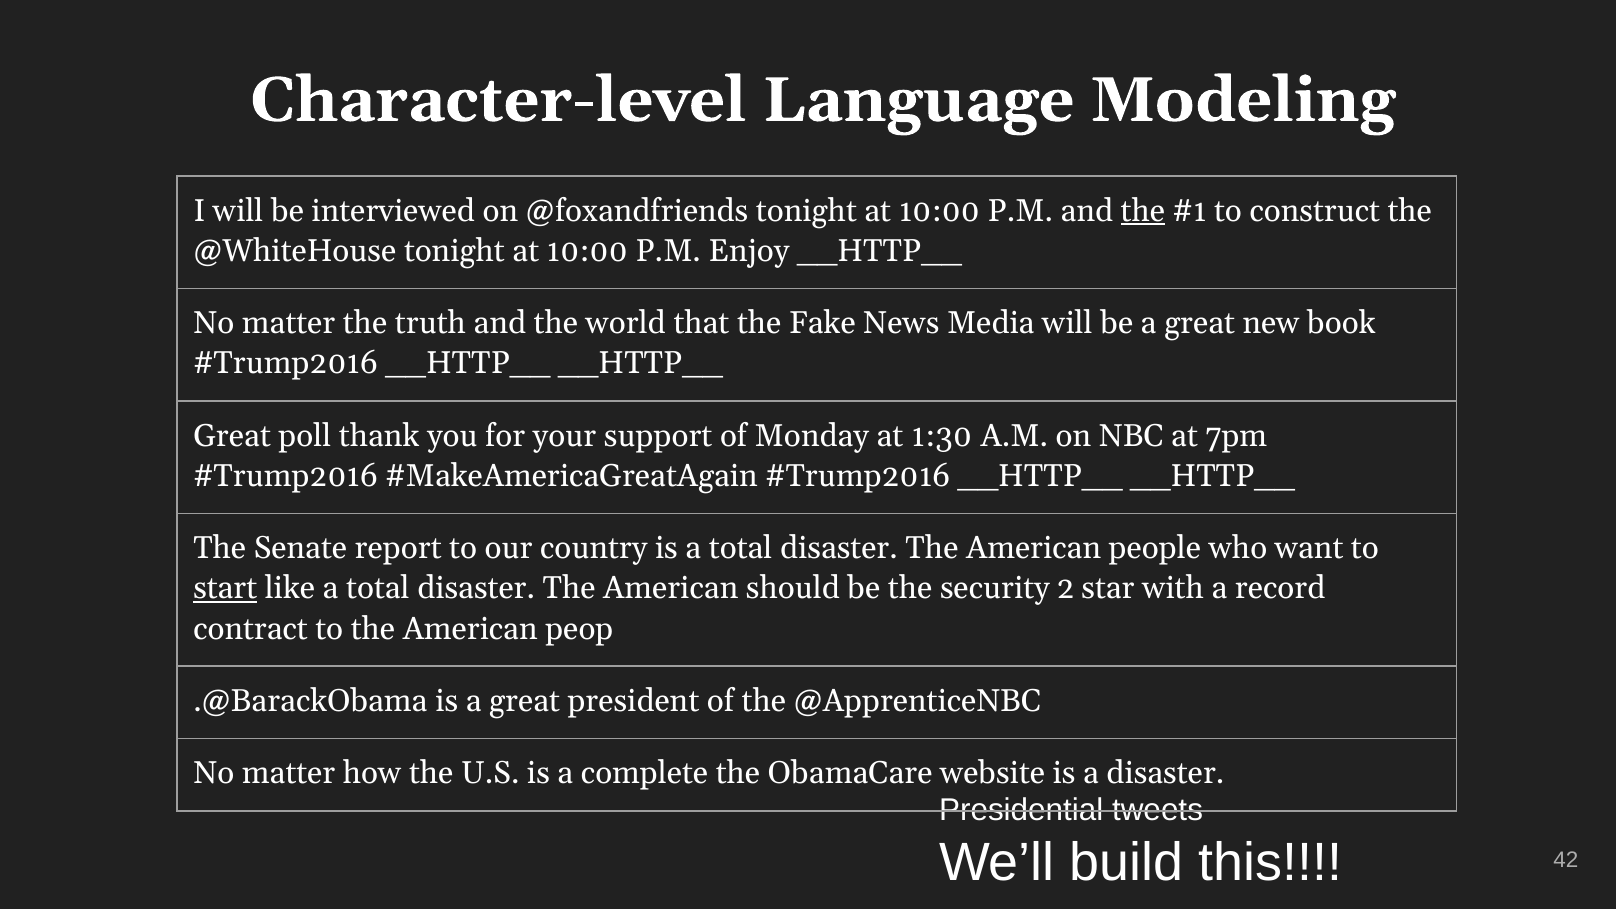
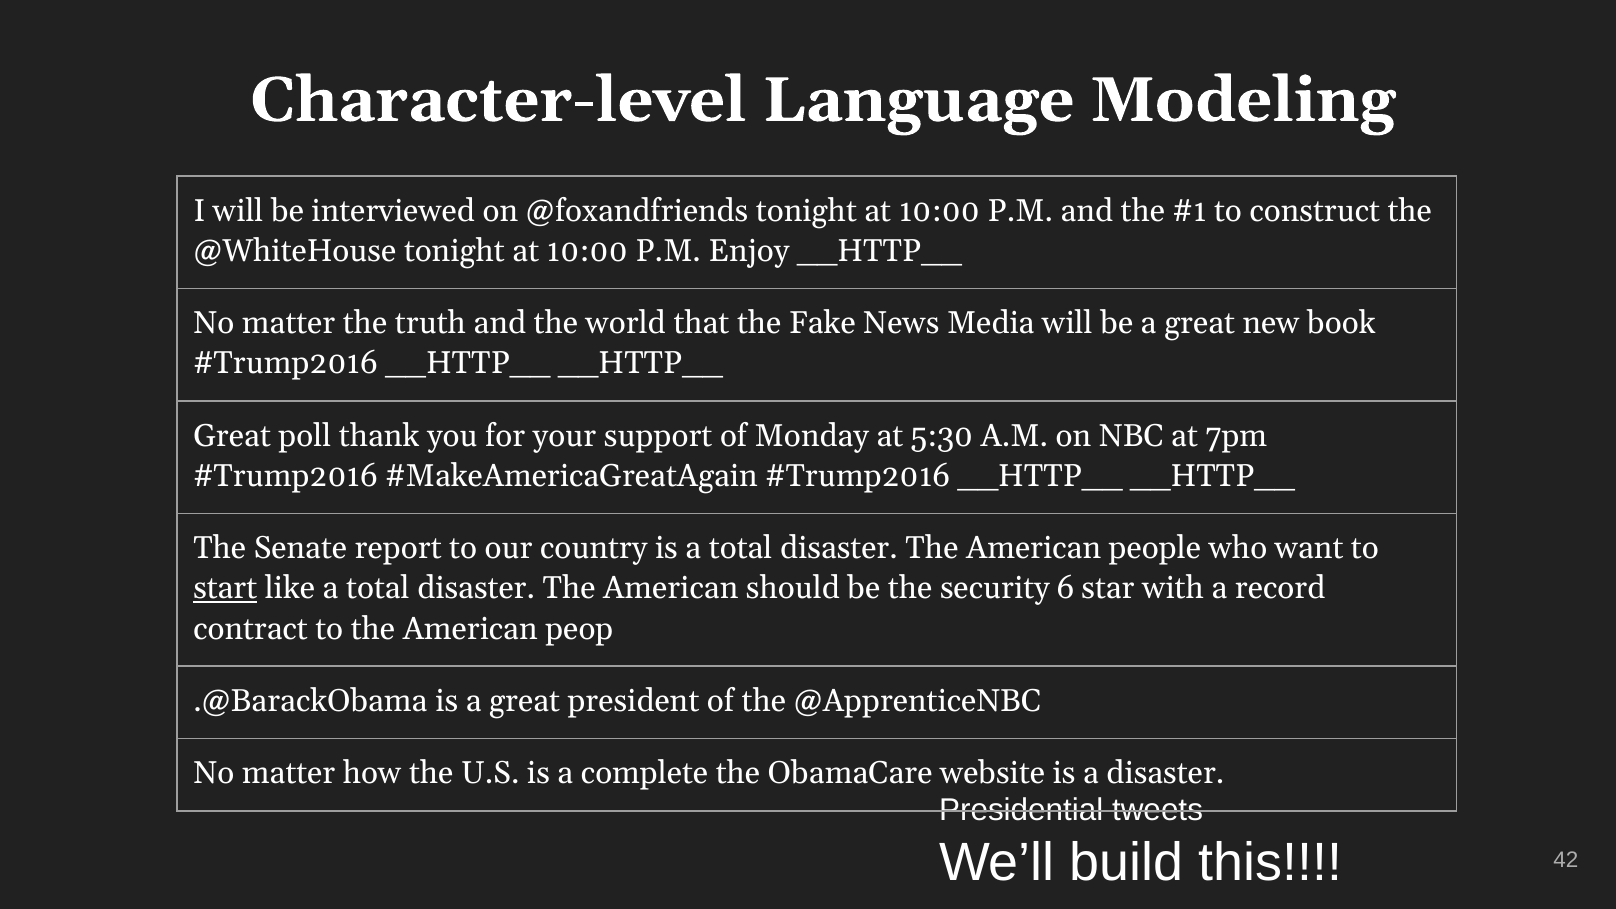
the underline: present -> none (1143, 211)
1:30: 1:30 -> 5:30 (942, 436)
2: 2 -> 6 (1066, 589)
